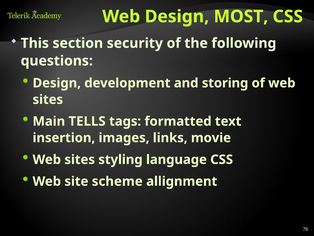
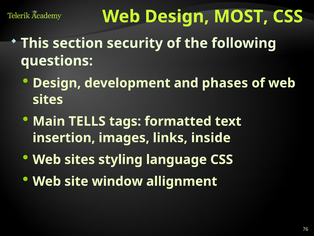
storing: storing -> phases (225, 83)
movie: movie -> inside (211, 138)
scheme: scheme -> window (117, 181)
